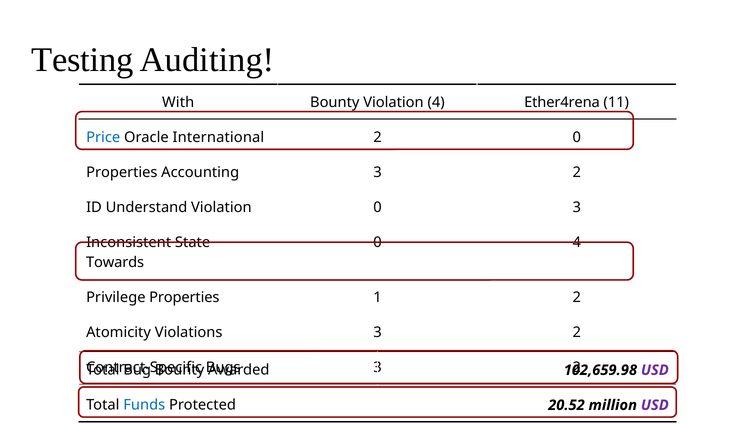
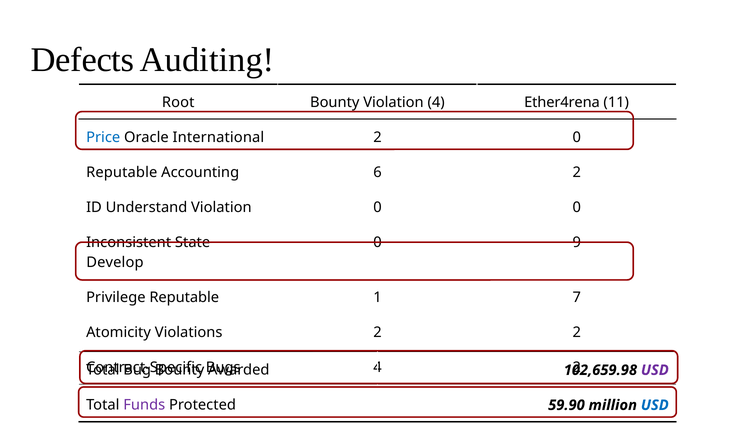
Testing: Testing -> Defects (82, 60)
With: With -> Root (178, 103)
Properties: Properties -> Reputable (122, 173)
Accounting 3: 3 -> 6 (378, 173)
0 3: 3 -> 0 (577, 208)
0 4: 4 -> 9 (577, 243)
Towards: Towards -> Develop (115, 263)
Privilege Properties: Properties -> Reputable (184, 298)
1 2: 2 -> 7 (577, 298)
Violations 3: 3 -> 2 (378, 333)
3: 3 -> 4 (378, 368)
Funds colour: blue -> purple (144, 406)
20.52: 20.52 -> 59.90 (566, 406)
USD colour: purple -> blue (655, 406)
